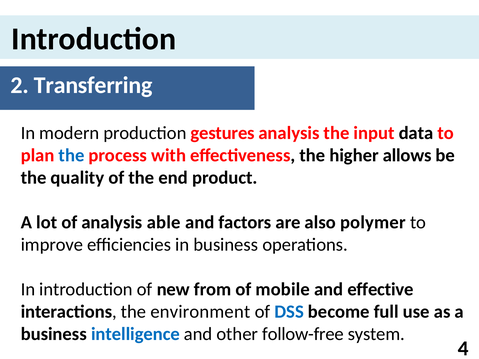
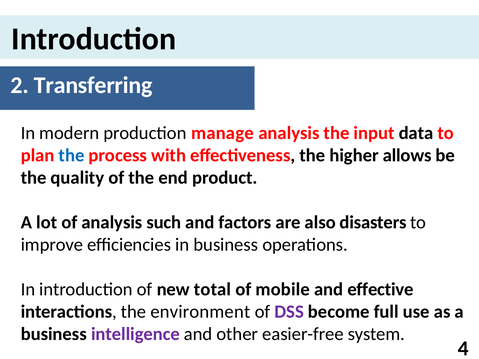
gestures: gestures -> manage (222, 133)
able: able -> such (164, 222)
polymer: polymer -> disasters (373, 222)
from: from -> total (213, 290)
DSS colour: blue -> purple (289, 312)
intelligence colour: blue -> purple (135, 334)
follow-free: follow-free -> easier-free (303, 334)
